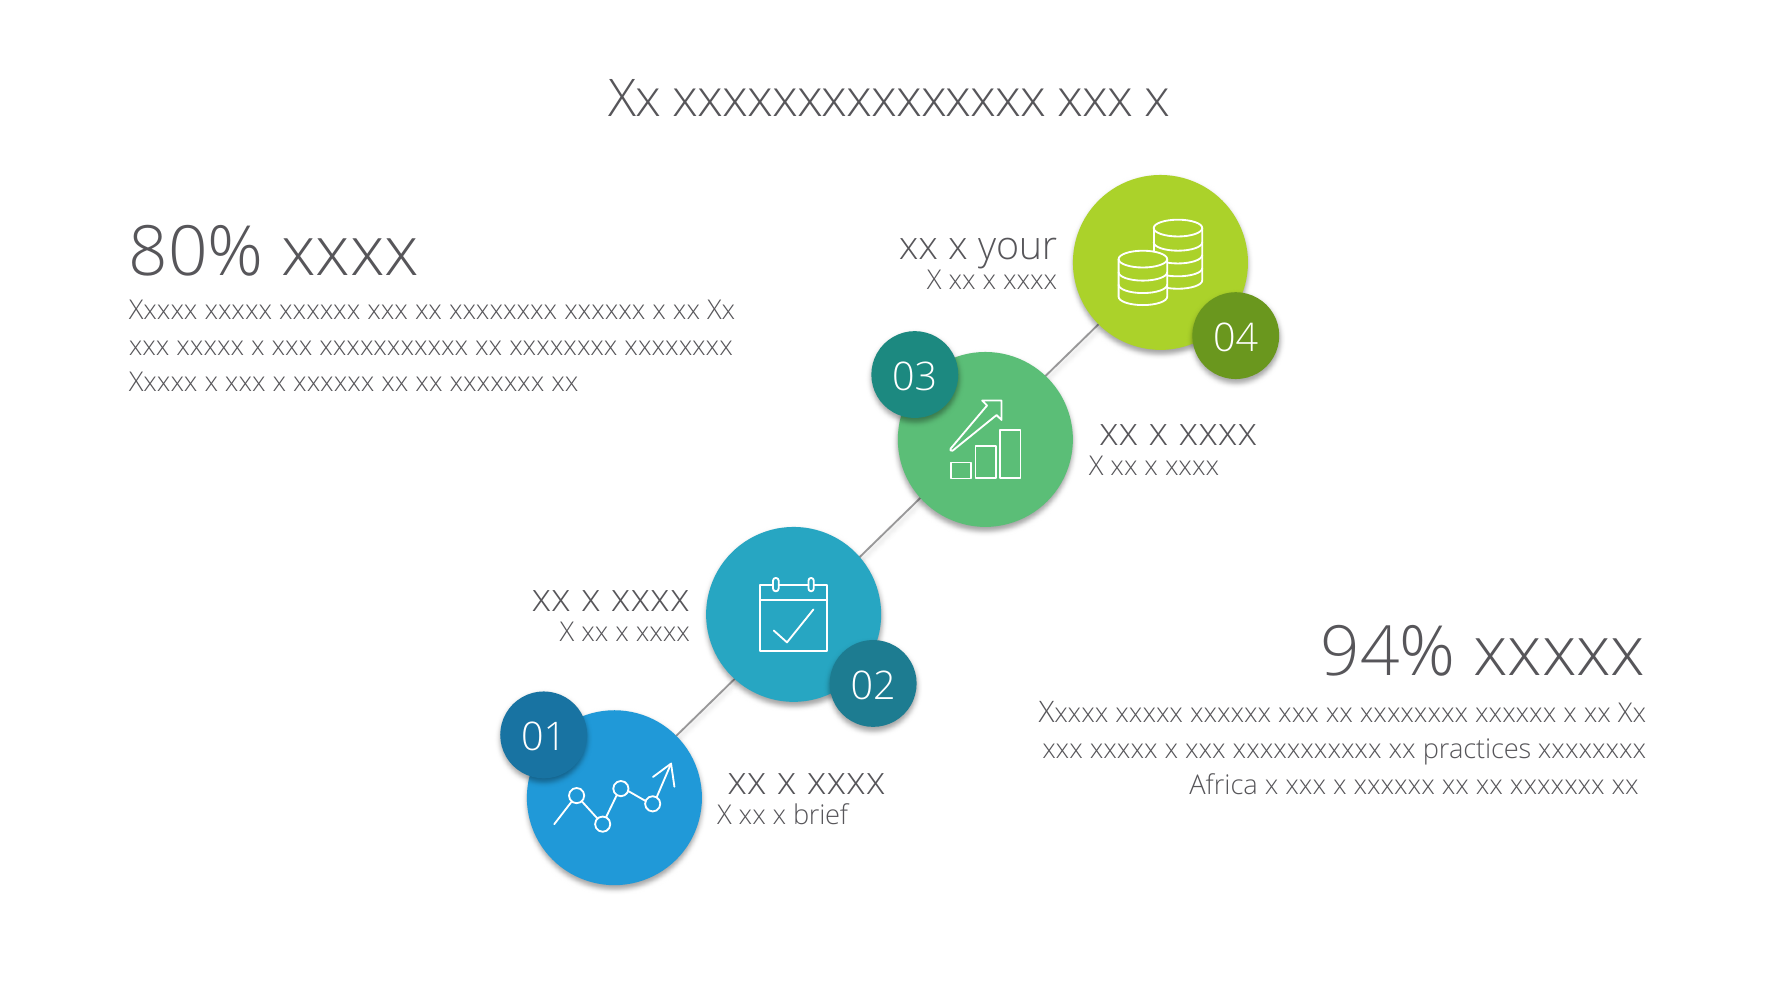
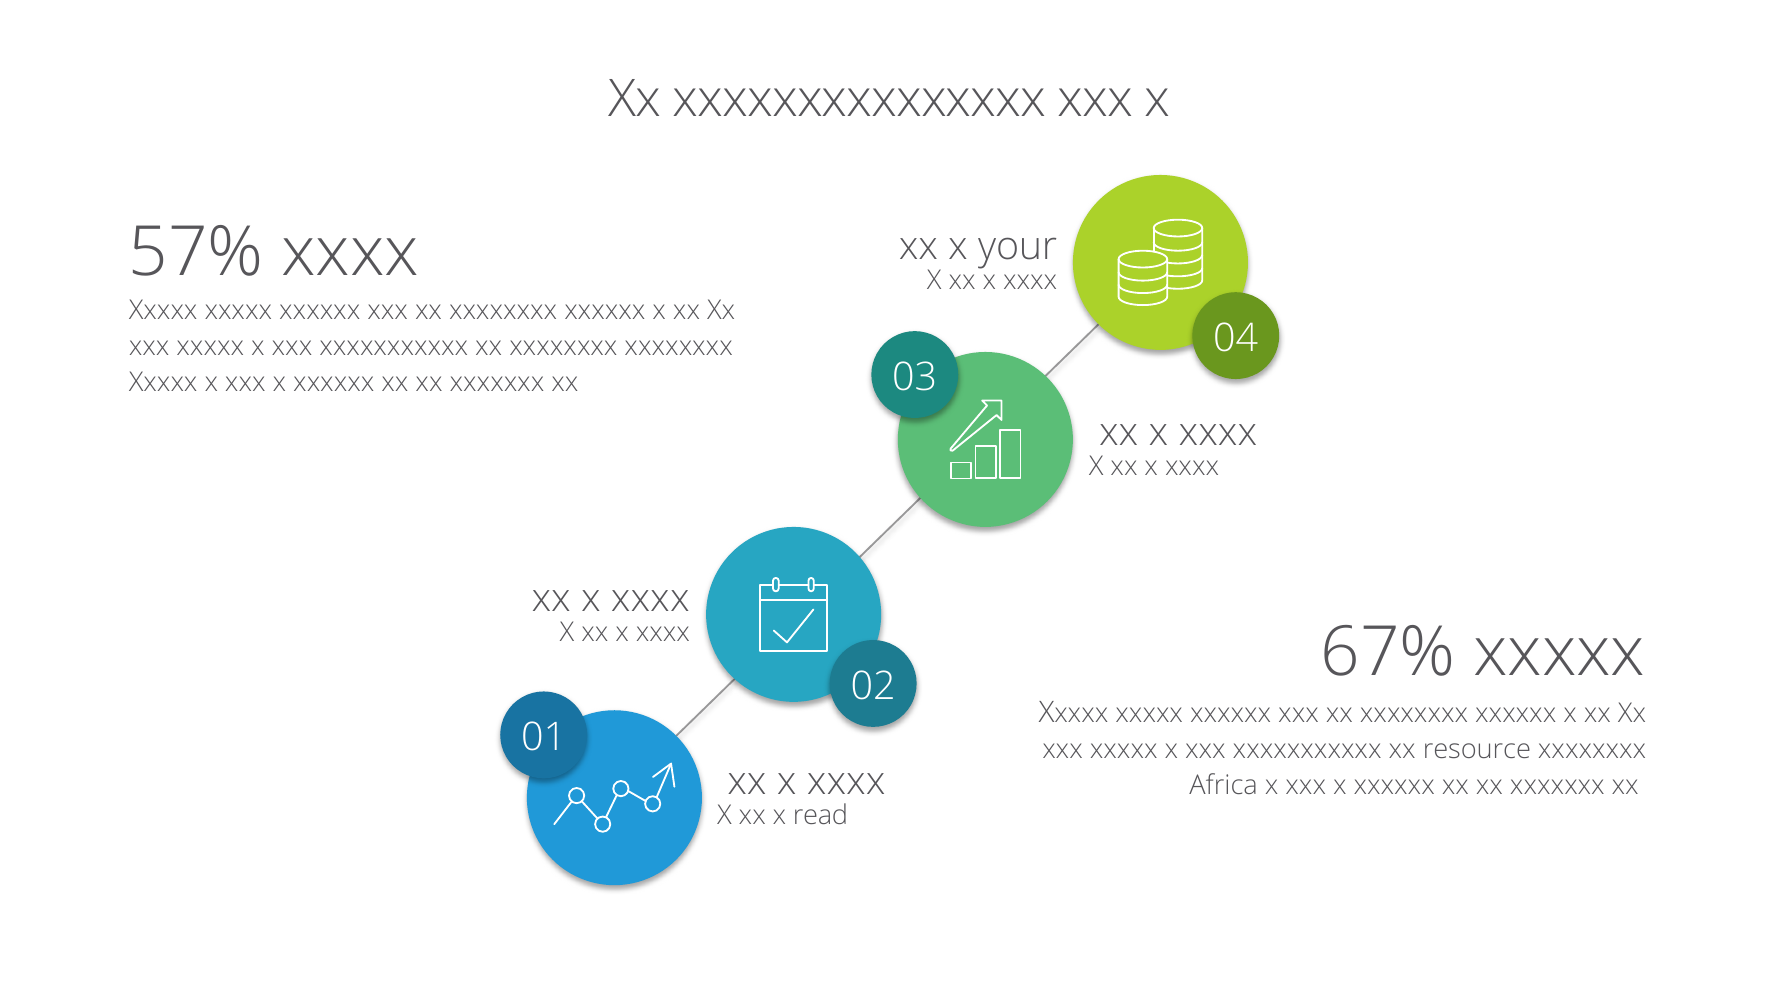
80%: 80% -> 57% (196, 252)
94%: 94% -> 67% (1388, 653)
practices: practices -> resource (1477, 750)
brief: brief -> read (821, 816)
